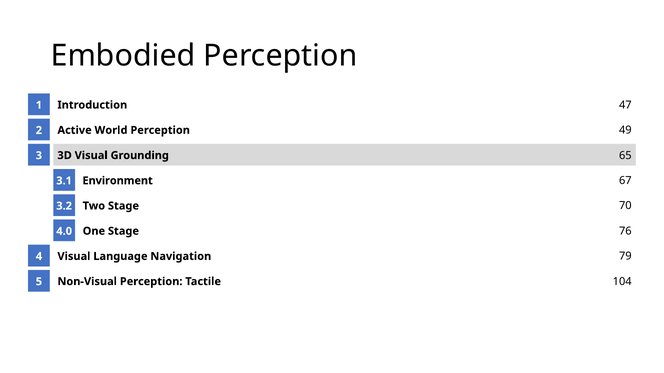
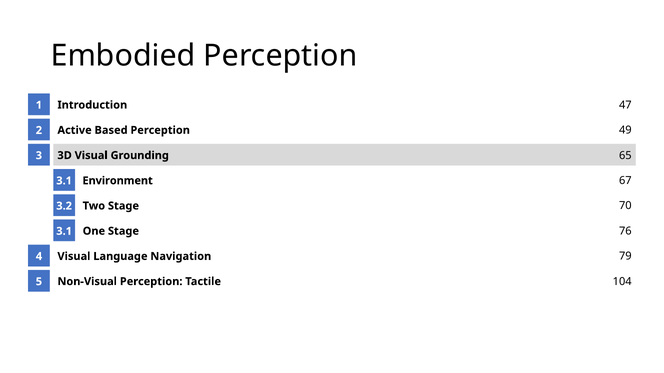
World: World -> Based (111, 130)
4.0: 4.0 -> 3.1 (64, 231)
